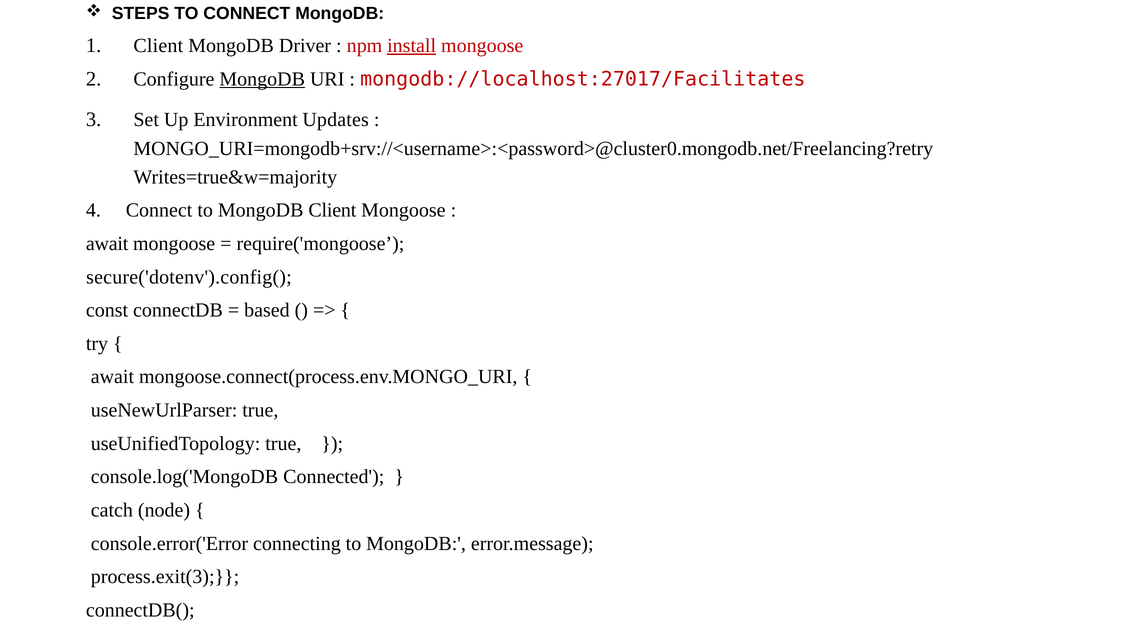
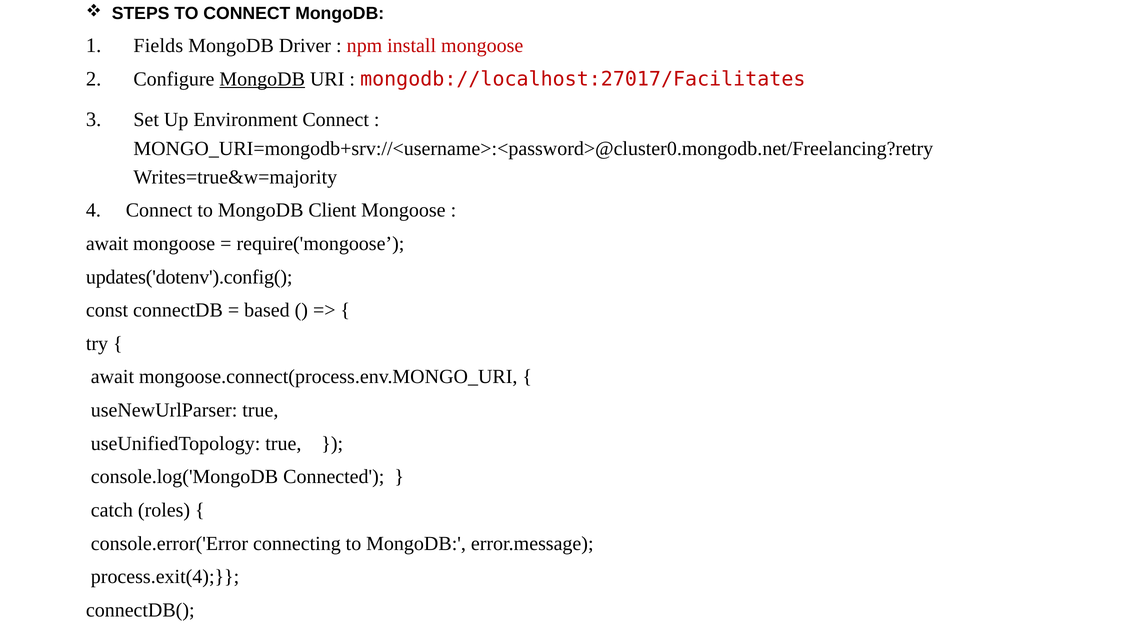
Client: Client -> Fields (158, 46)
install underline: present -> none (412, 46)
Environment Updates: Updates -> Connect (336, 120)
secure('dotenv').config(: secure('dotenv').config( -> updates('dotenv').config( (189, 277)
node: node -> roles (164, 510)
process.exit(3: process.exit(3 -> process.exit(4 (165, 577)
